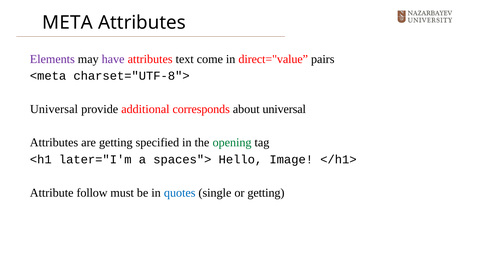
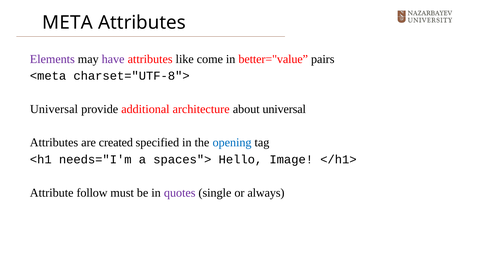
text: text -> like (185, 59)
direct="value: direct="value -> better="value (273, 59)
corresponds: corresponds -> architecture (201, 109)
are getting: getting -> created (116, 143)
opening colour: green -> blue (232, 143)
later="I'm: later="I'm -> needs="I'm (95, 160)
quotes colour: blue -> purple (180, 193)
or getting: getting -> always (266, 193)
